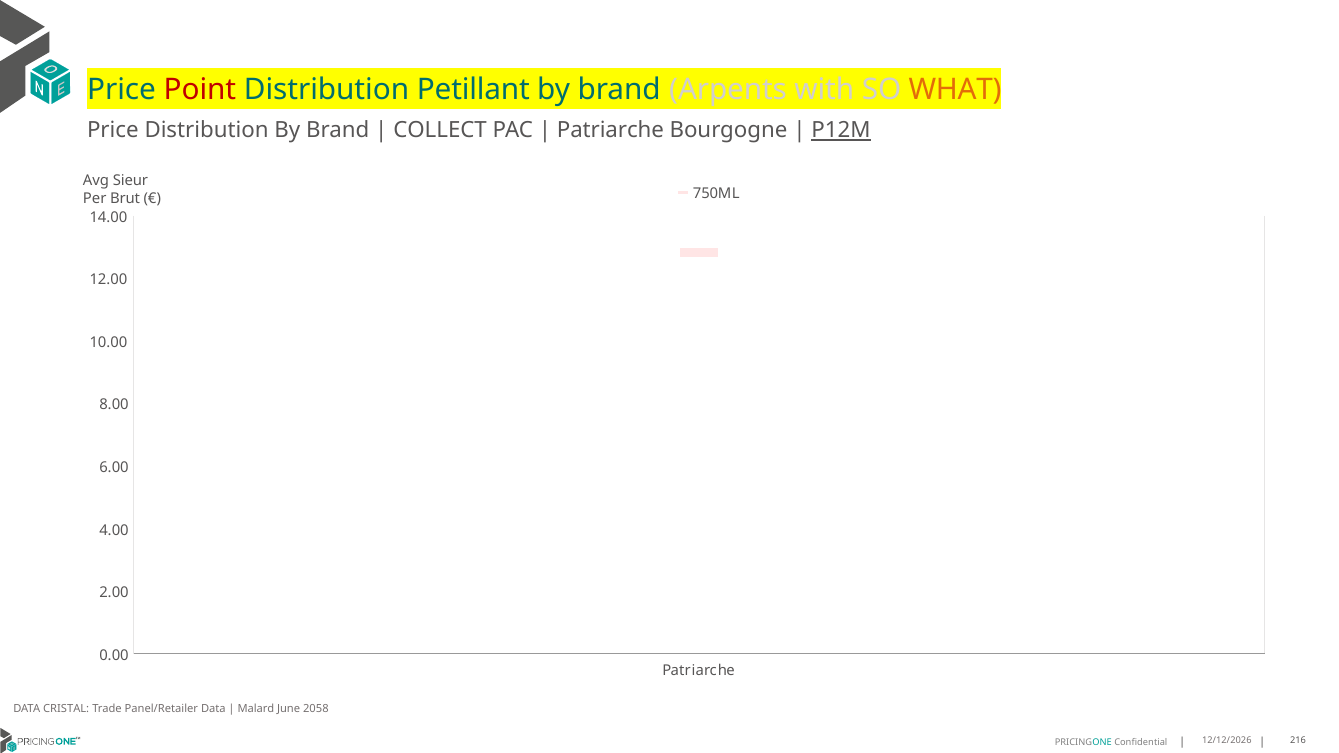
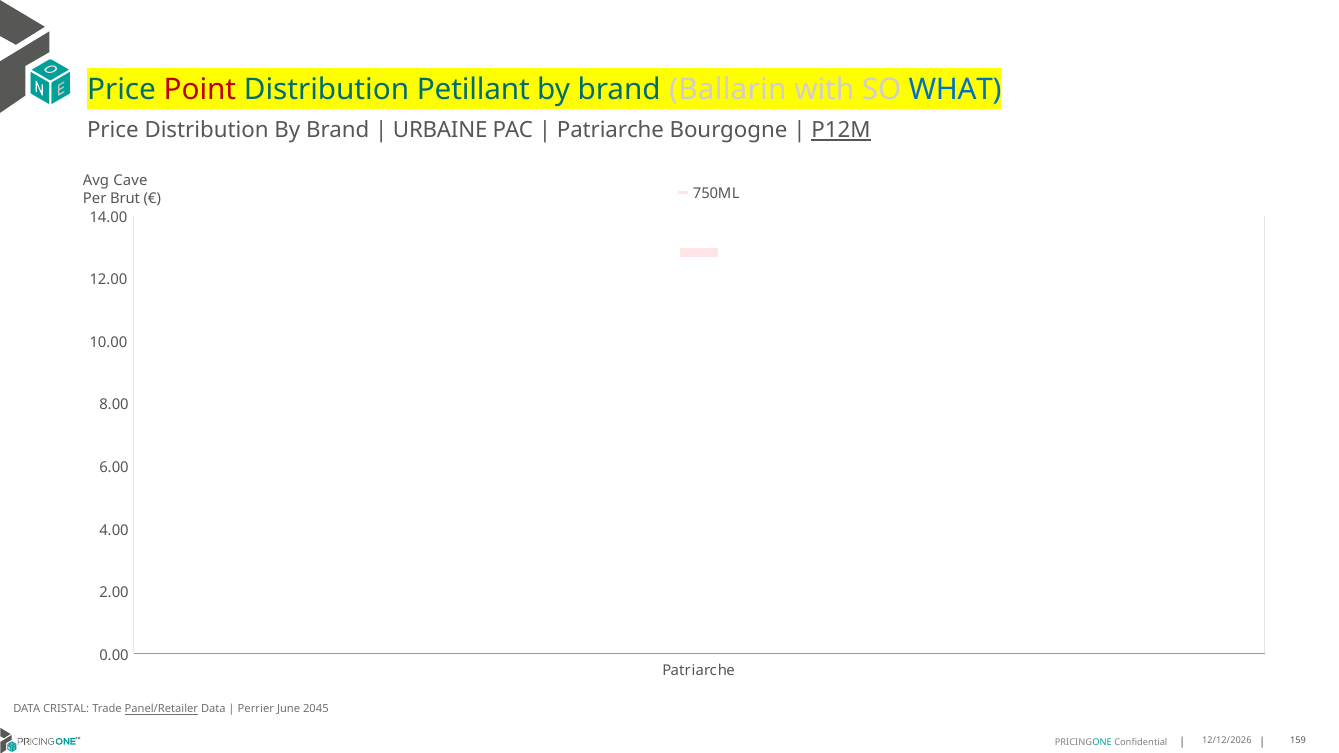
Arpents: Arpents -> Ballarin (728, 90)
WHAT colour: orange -> blue (955, 90)
COLLECT: COLLECT -> URBAINE (440, 131)
Sieur: Sieur -> Cave (130, 181)
Panel/Retailer underline: none -> present (161, 709)
Malard: Malard -> Perrier (256, 709)
2058: 2058 -> 2045 (316, 709)
216: 216 -> 159 (1298, 741)
